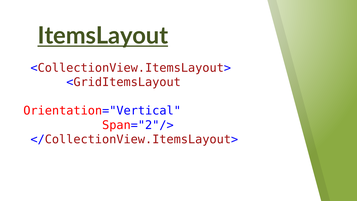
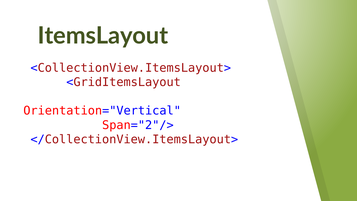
ItemsLayout underline: present -> none (103, 36)
